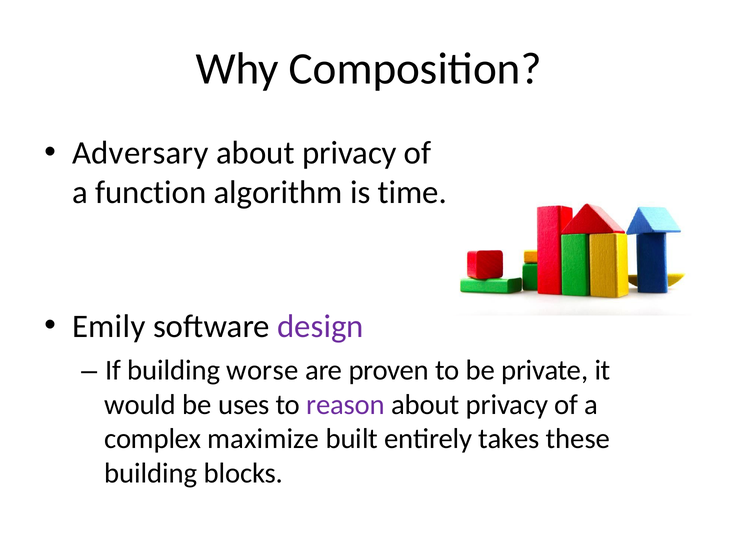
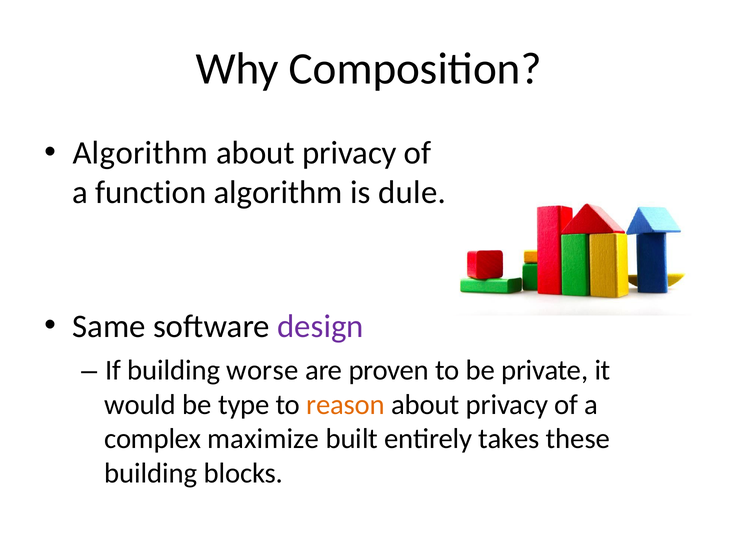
Adversary: Adversary -> Algorithm (140, 153)
time: time -> dule (412, 192)
Emily: Emily -> Same (109, 326)
uses: uses -> type (244, 405)
reason colour: purple -> orange (346, 405)
